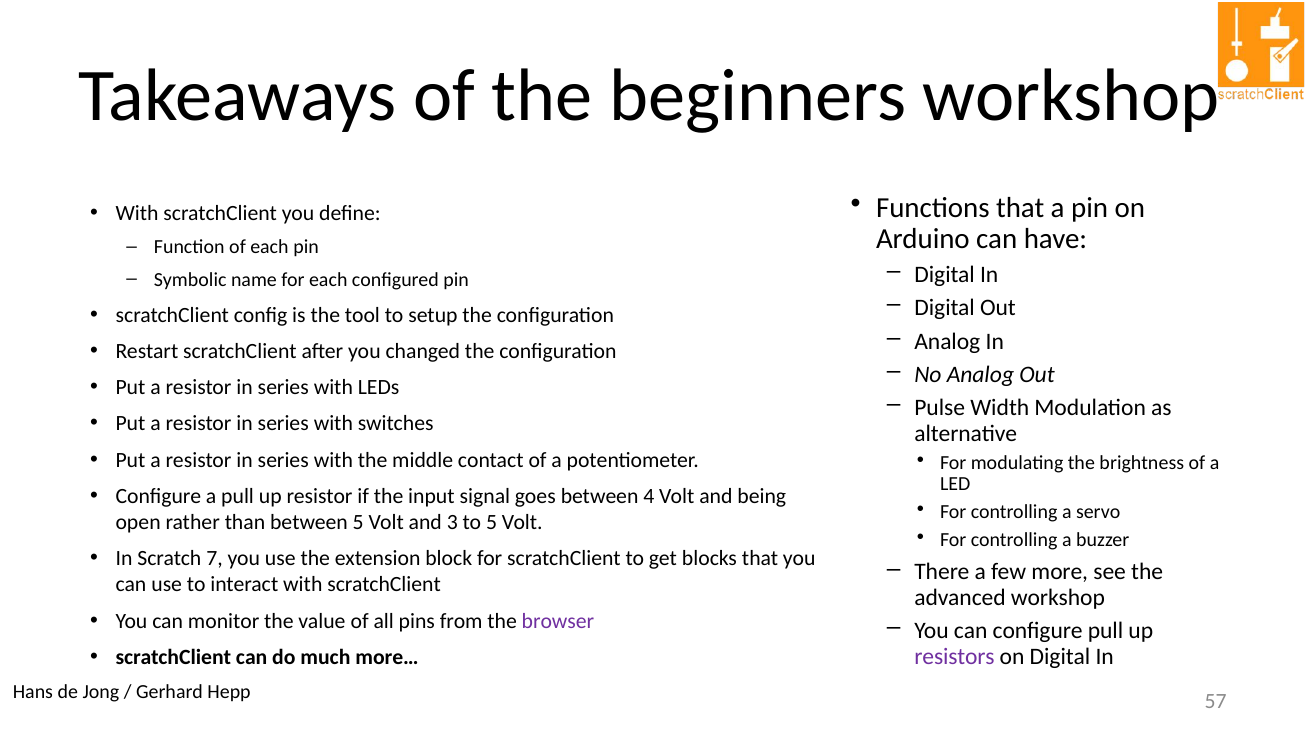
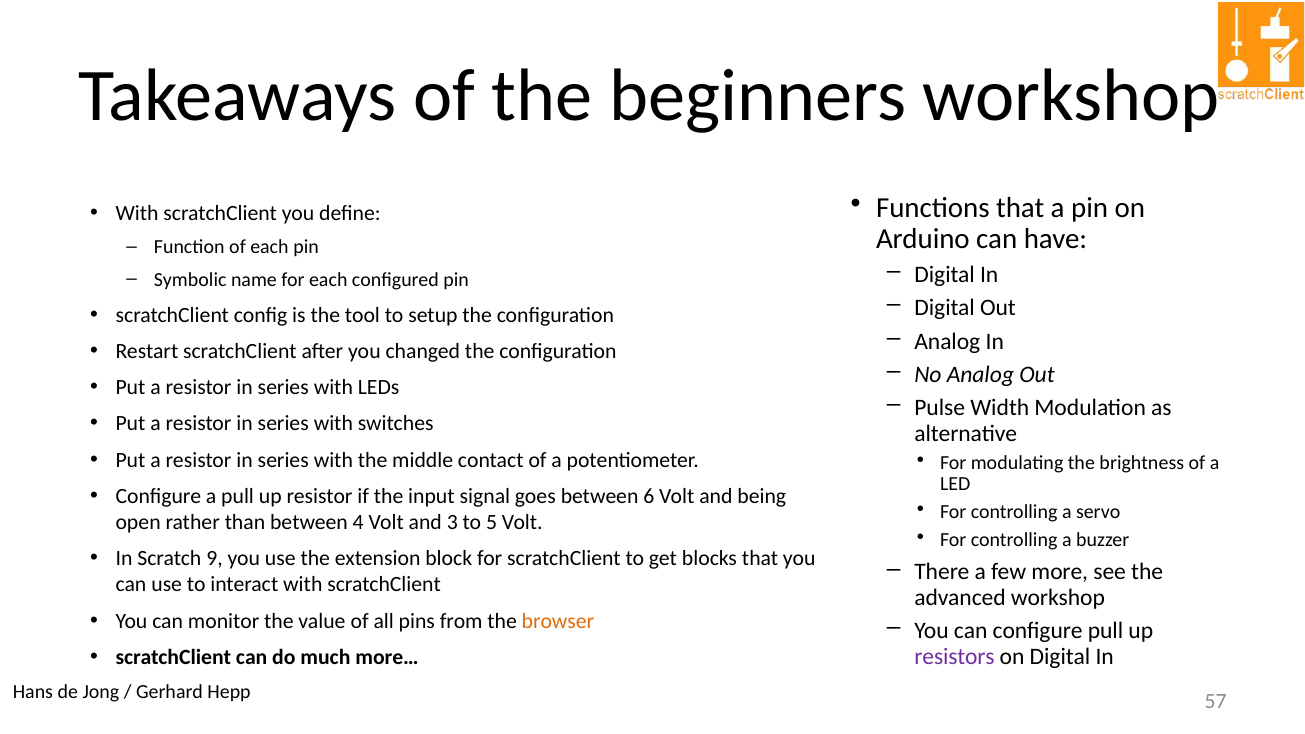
4: 4 -> 6 (649, 496)
between 5: 5 -> 4 (358, 522)
7: 7 -> 9 (215, 559)
browser colour: purple -> orange (558, 621)
